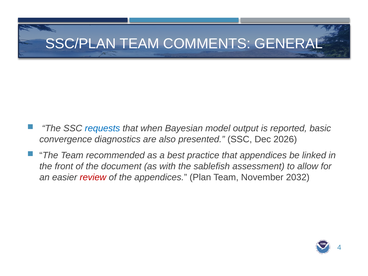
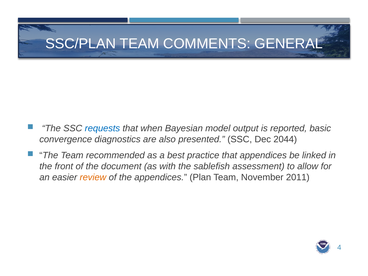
2026: 2026 -> 2044 (285, 139)
review colour: red -> orange (93, 177)
2032: 2032 -> 2011 (298, 177)
